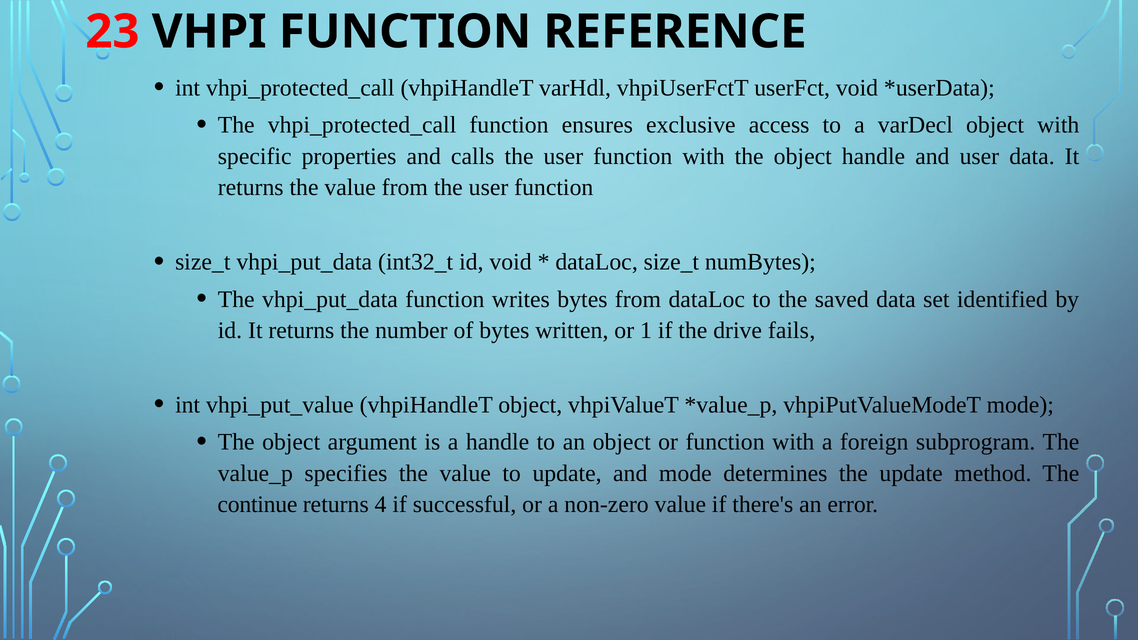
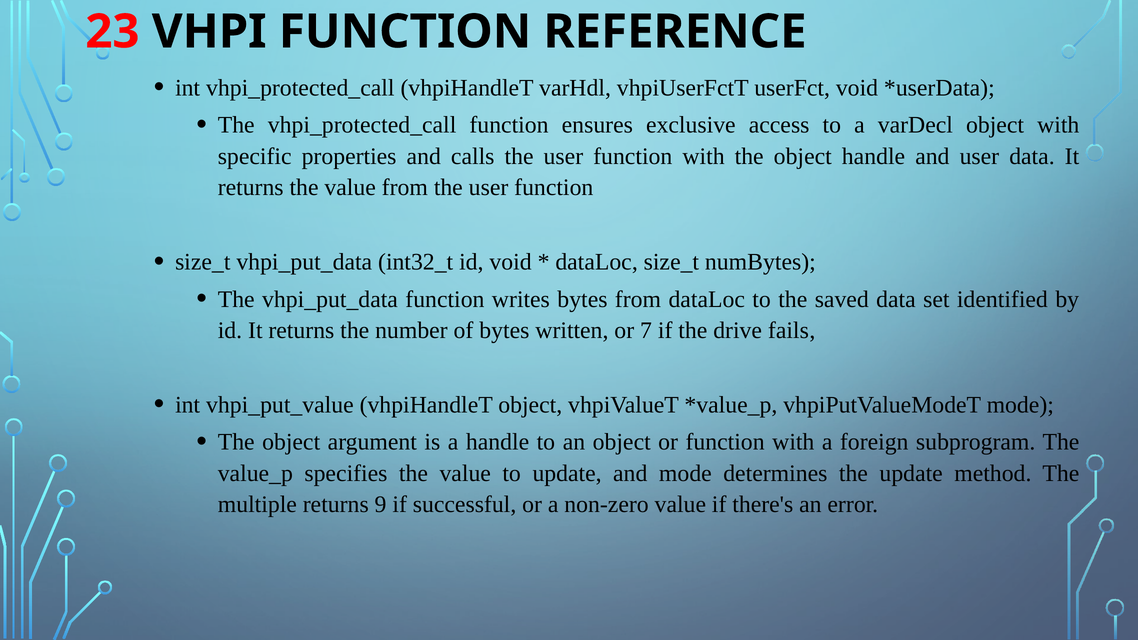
1: 1 -> 7 (646, 331)
continue: continue -> multiple (257, 505)
4: 4 -> 9 (381, 505)
